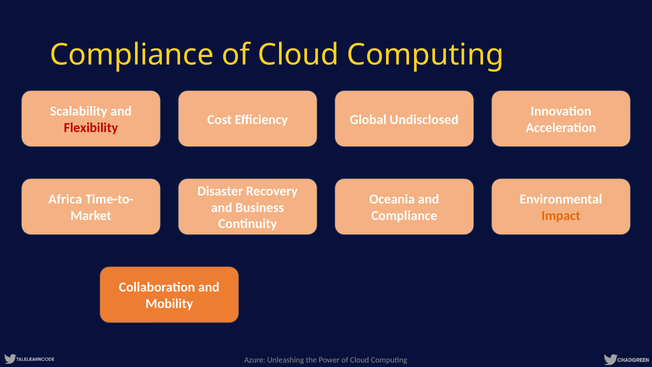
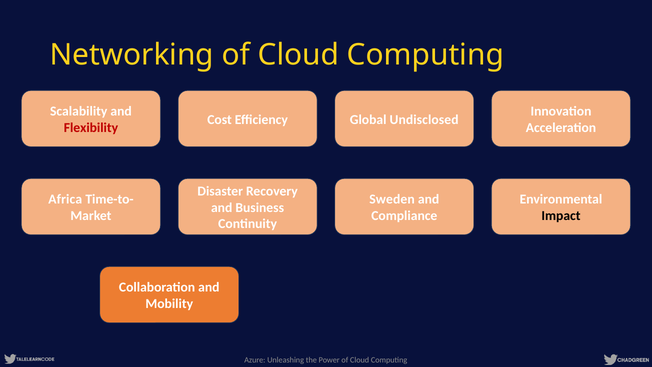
Compliance: Compliance -> Networking (132, 55)
Oceania: Oceania -> Sweden (392, 199)
Impact colour: orange -> black (561, 216)
